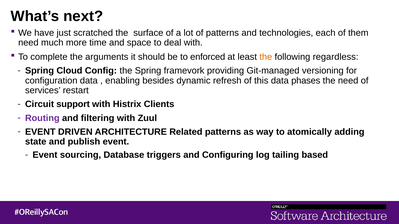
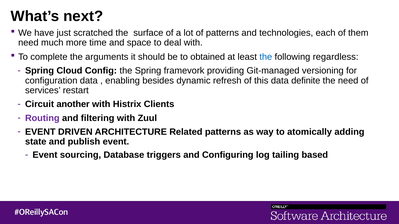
enforced: enforced -> obtained (208, 57)
the colour: orange -> blue (266, 57)
phases: phases -> definite (306, 81)
support: support -> another (73, 104)
